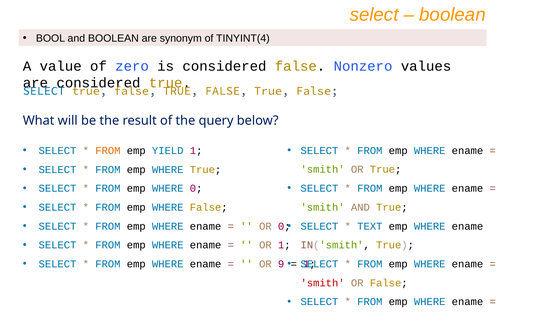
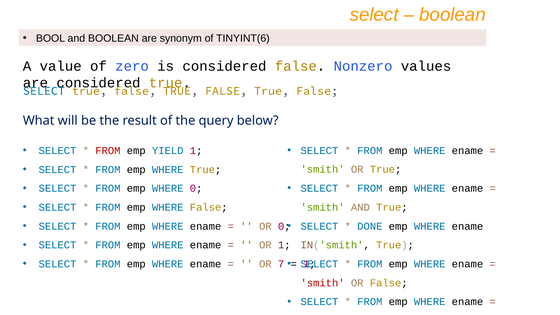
TINYINT(4: TINYINT(4 -> TINYINT(6 (243, 38)
FROM colour: orange -> red (108, 151)
TEXT: TEXT -> DONE (370, 226)
9: 9 -> 7 (281, 264)
